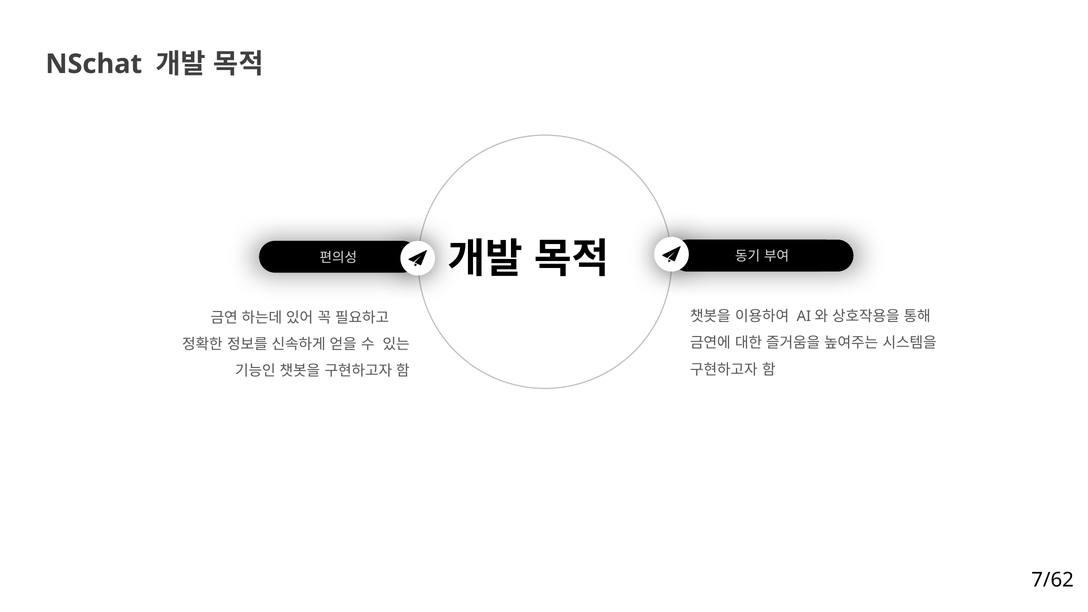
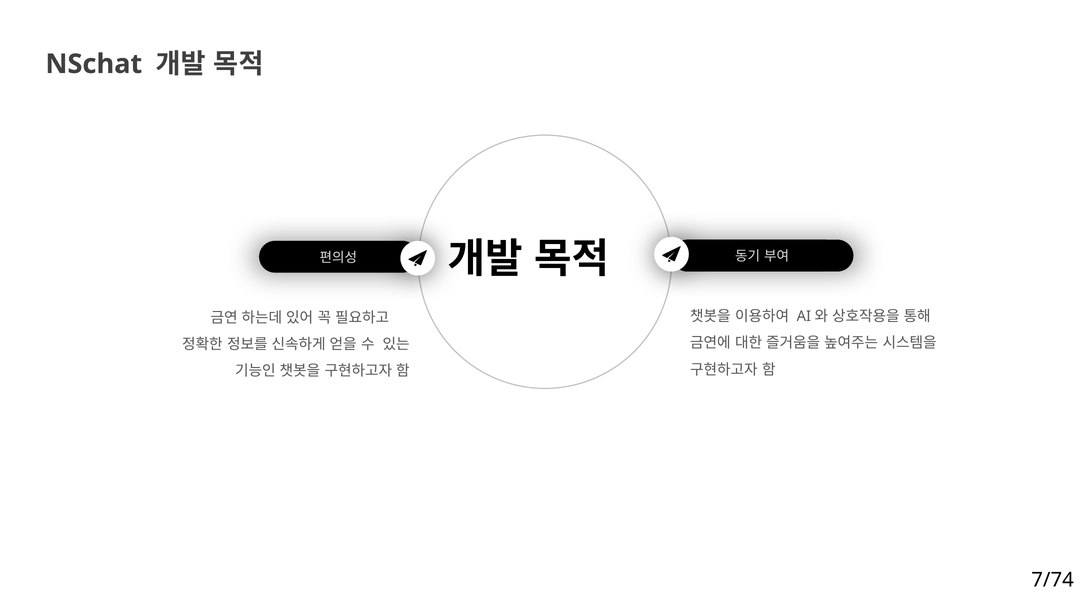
7/62: 7/62 -> 7/74 (1053, 580)
